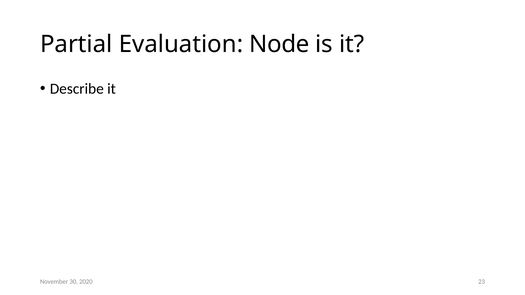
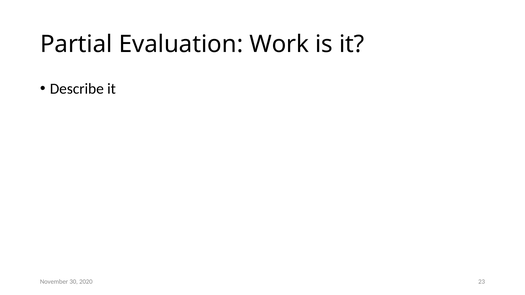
Node: Node -> Work (279, 44)
